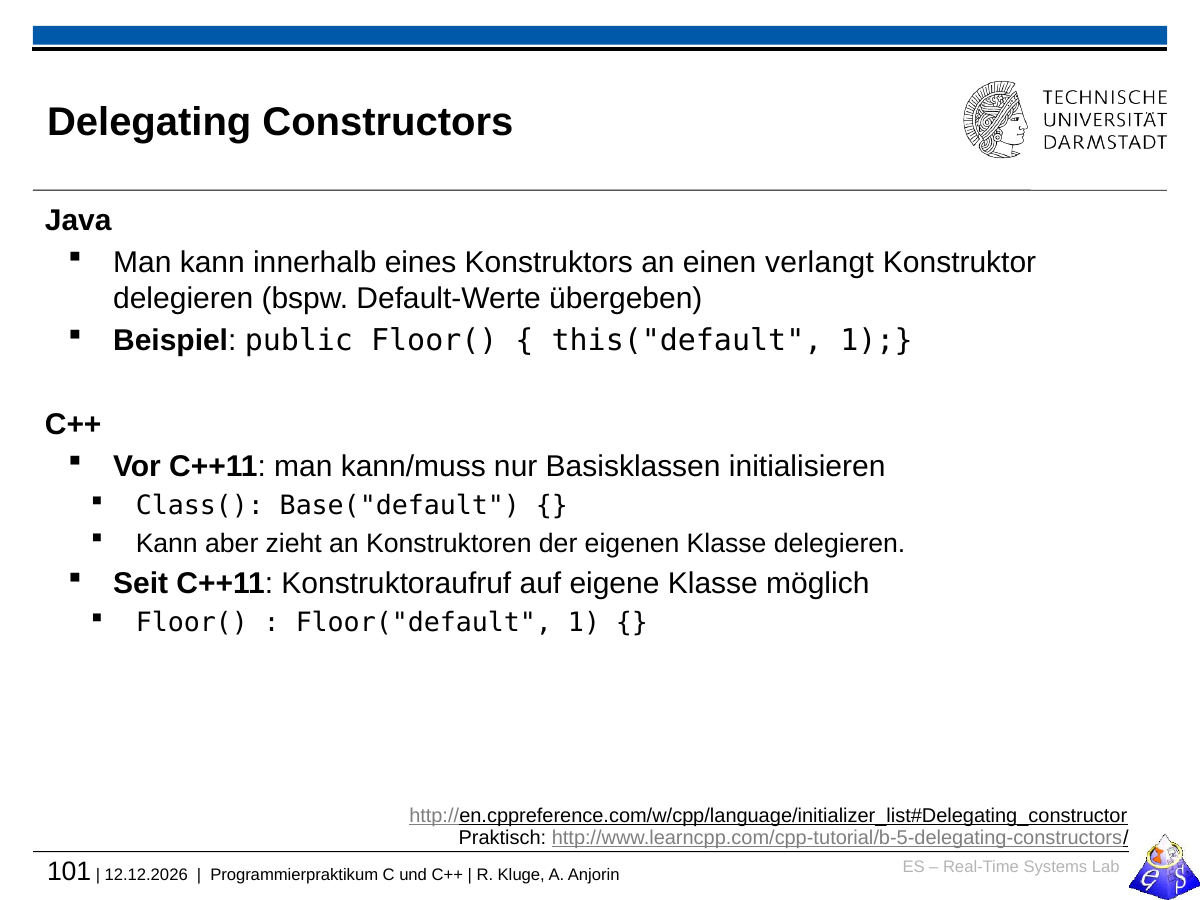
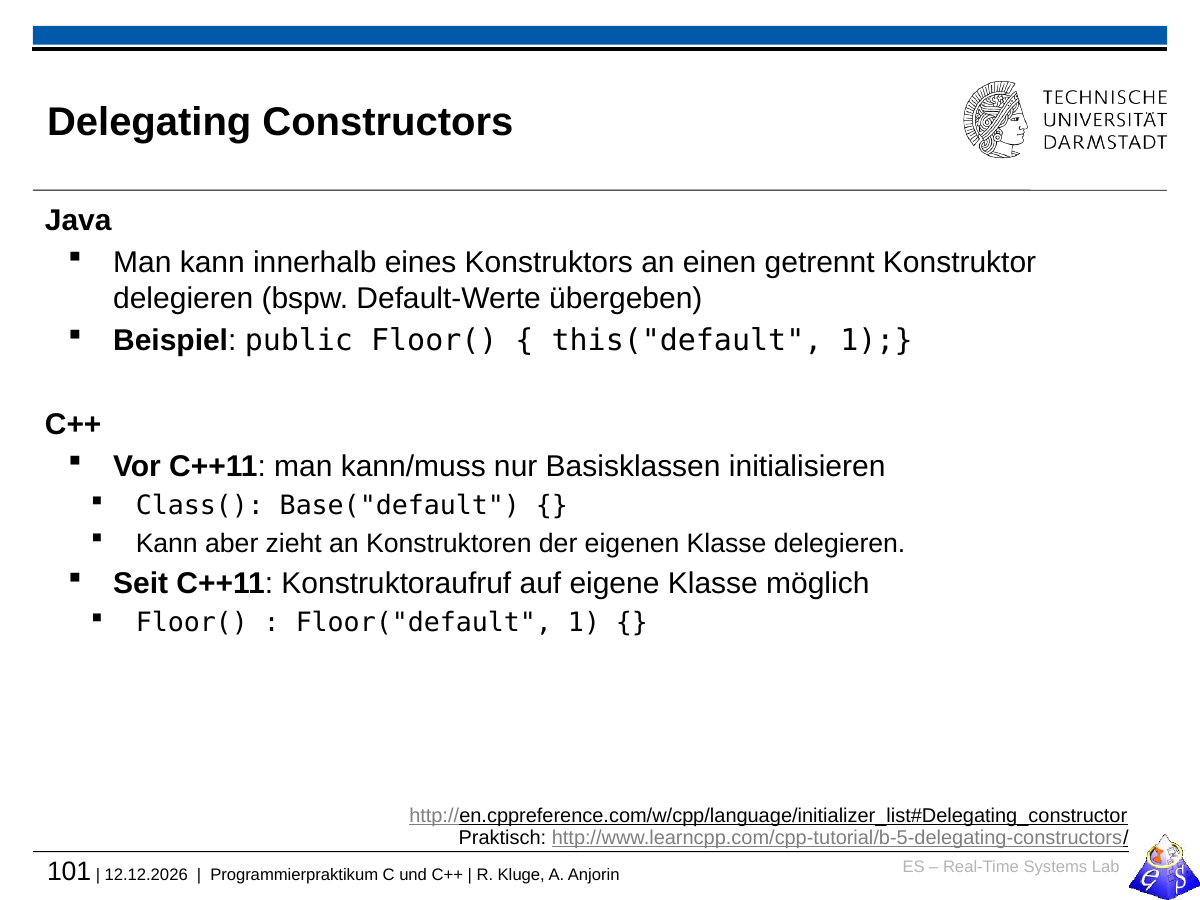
verlangt: verlangt -> getrennt (820, 263)
